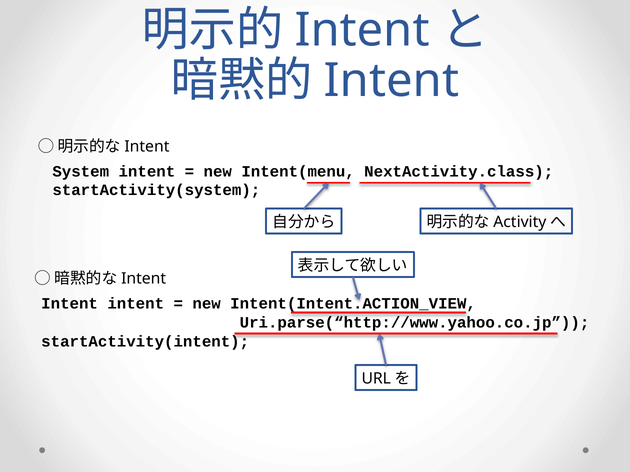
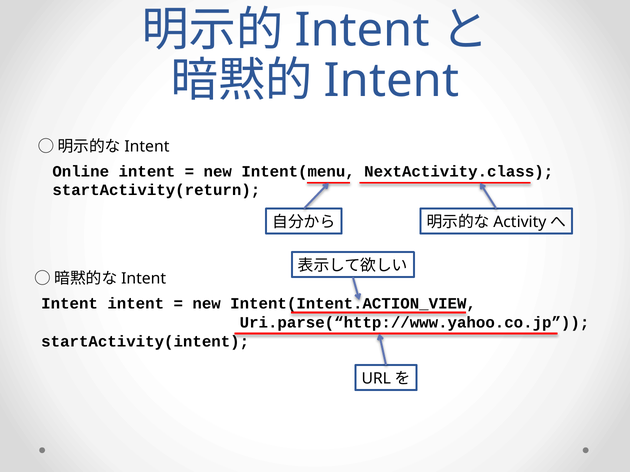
System: System -> Online (81, 172)
startActivity(system: startActivity(system -> startActivity(return (156, 190)
